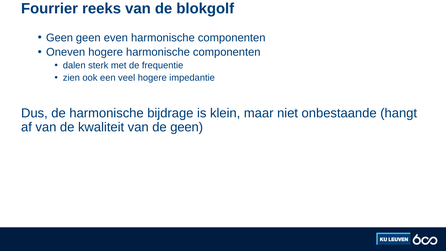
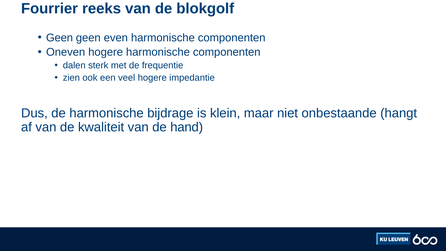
de geen: geen -> hand (187, 127)
